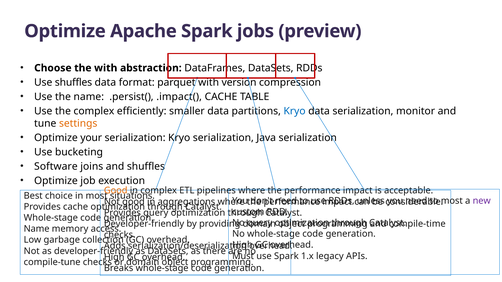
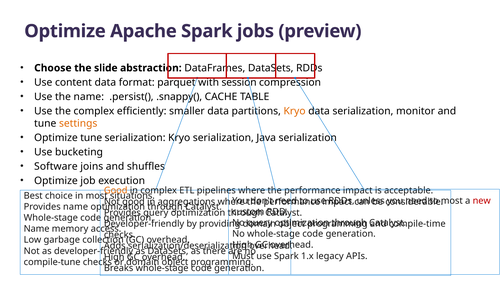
the with: with -> slide (106, 68)
Use shuffles: shuffles -> content (73, 82)
version: version -> session (239, 82)
.impact(: .impact( -> .snappy( (179, 97)
Kryo colour: blue -> orange (295, 111)
Optimize your: your -> tune (91, 138)
new colour: purple -> red (482, 201)
Provides cache: cache -> name (76, 207)
